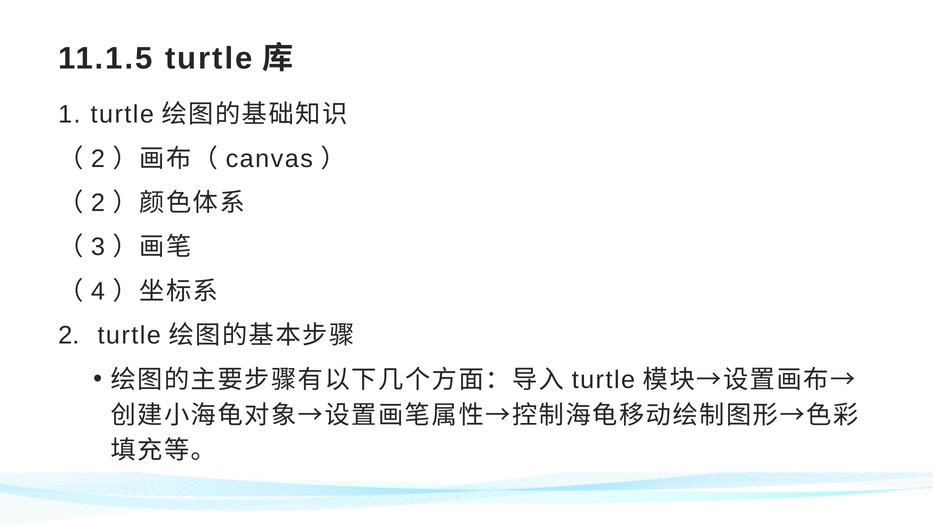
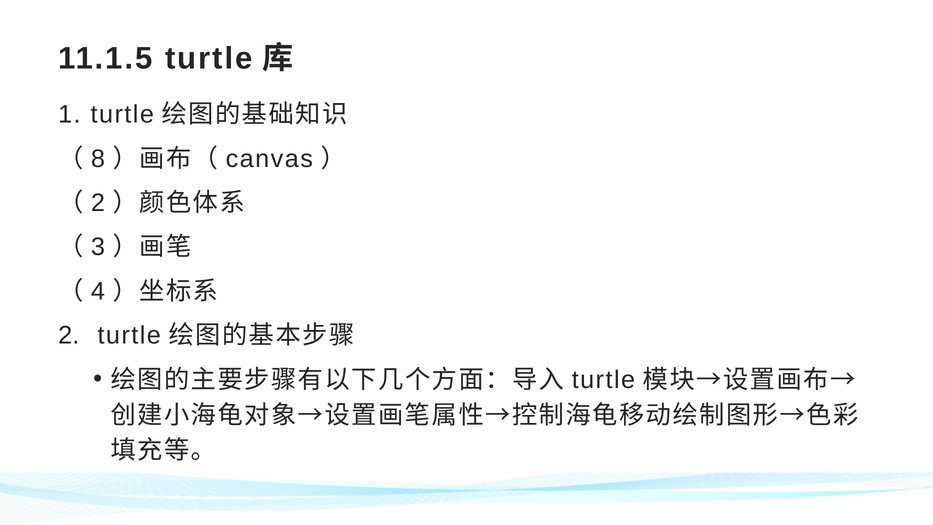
2: 2 -> 8 (98, 159)
